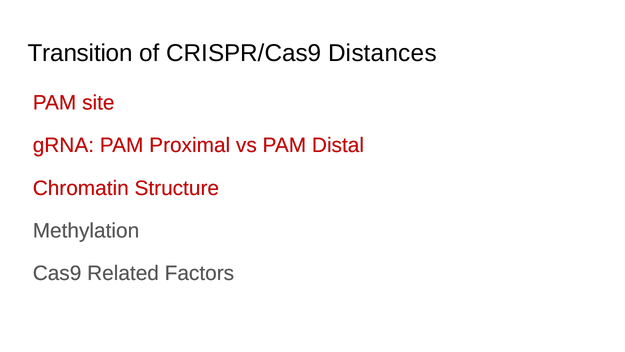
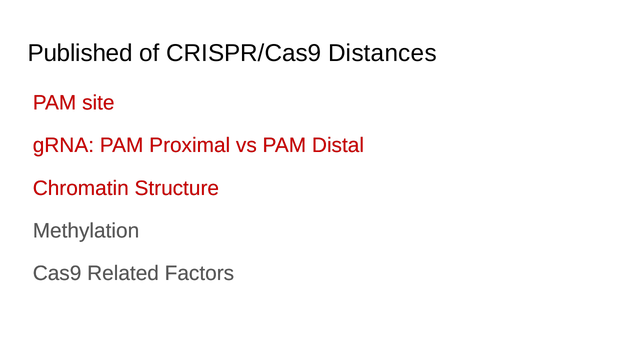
Transition: Transition -> Published (80, 53)
